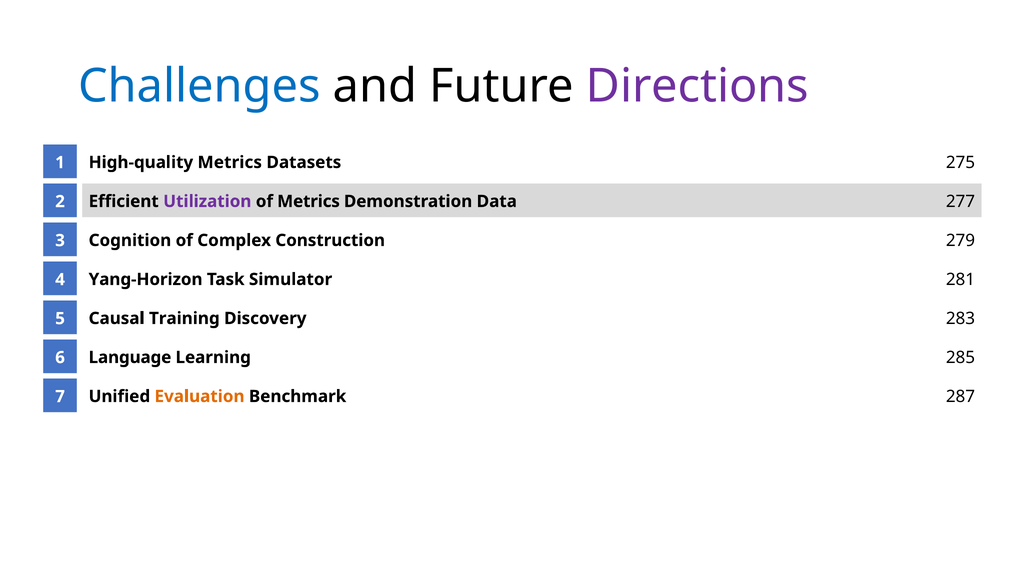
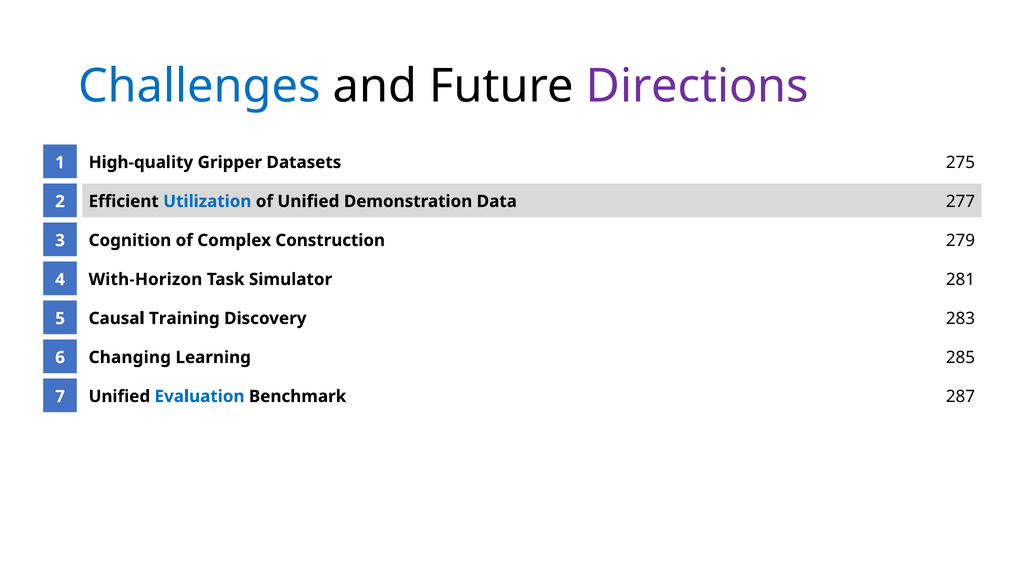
High-quality Metrics: Metrics -> Gripper (230, 162)
Utilization colour: purple -> blue (207, 201)
of Metrics: Metrics -> Unified (308, 201)
Yang-Horizon: Yang-Horizon -> With-Horizon (145, 279)
Language: Language -> Changing (130, 357)
Evaluation colour: orange -> blue (200, 396)
